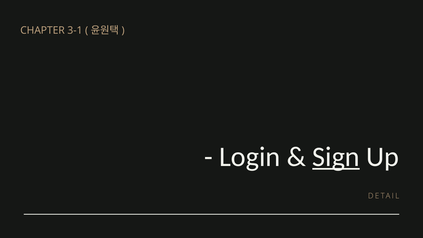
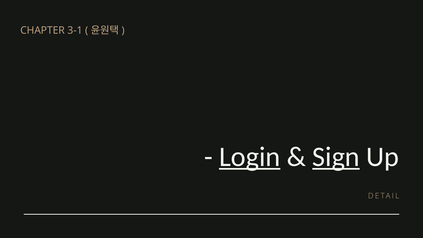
Login underline: none -> present (250, 157)
